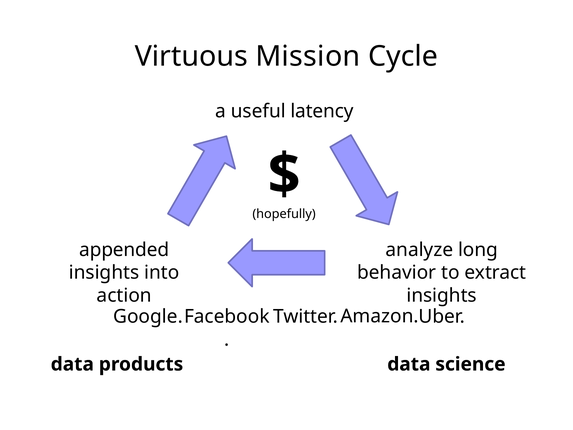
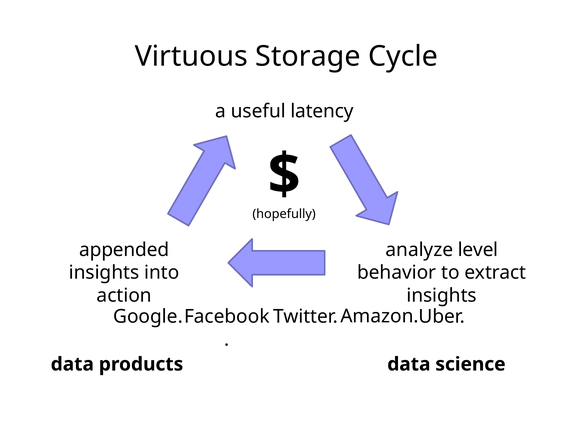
Mission: Mission -> Storage (308, 56)
long: long -> level (478, 250)
